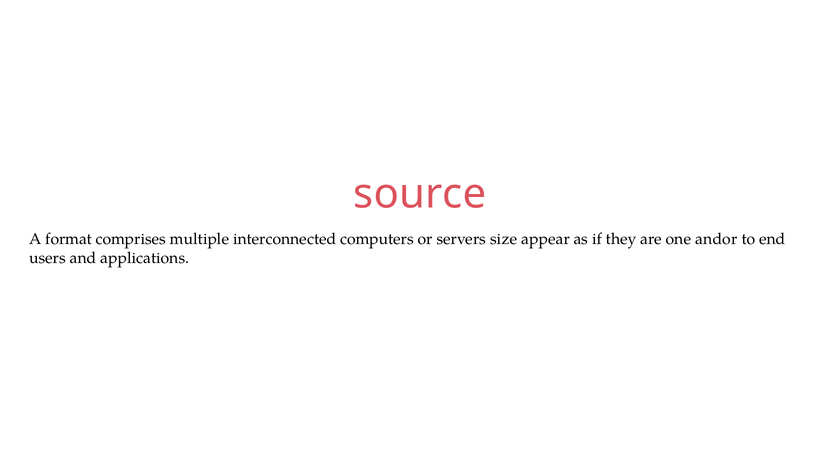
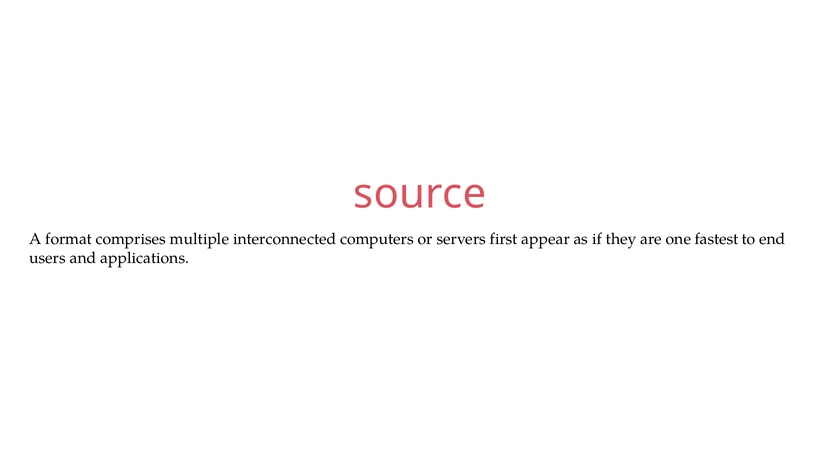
size: size -> first (504, 239)
andor: andor -> fastest (717, 239)
